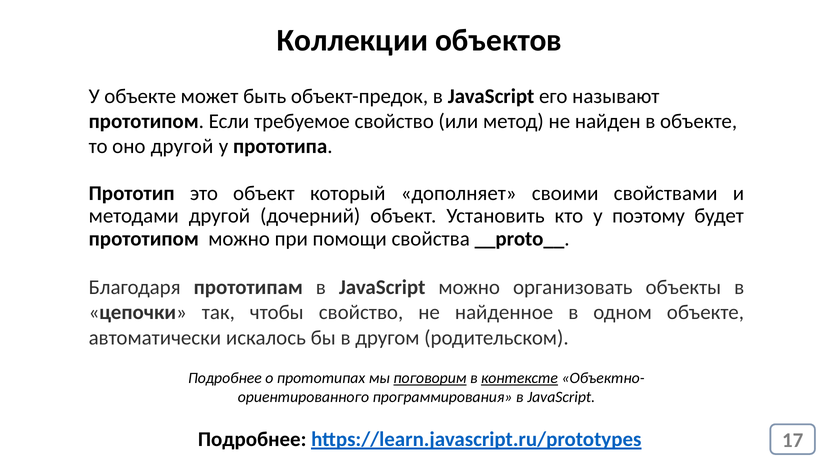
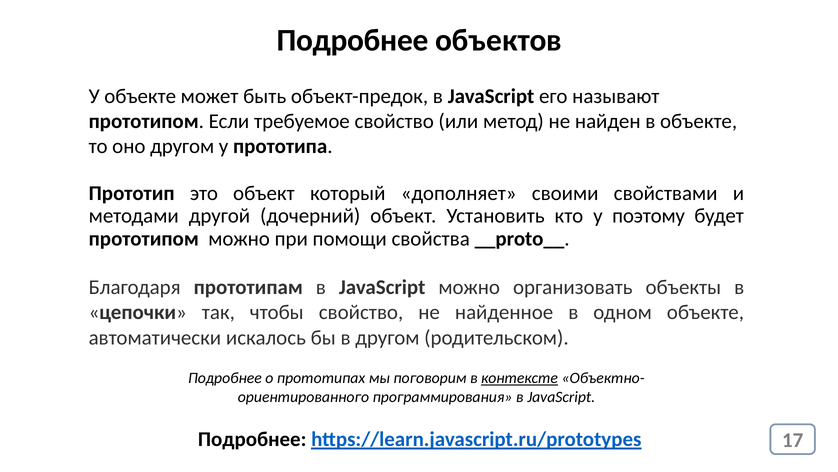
Коллекции: Коллекции -> Подробнее (353, 40)
оно другой: другой -> другом (182, 146)
поговорим underline: present -> none (430, 378)
